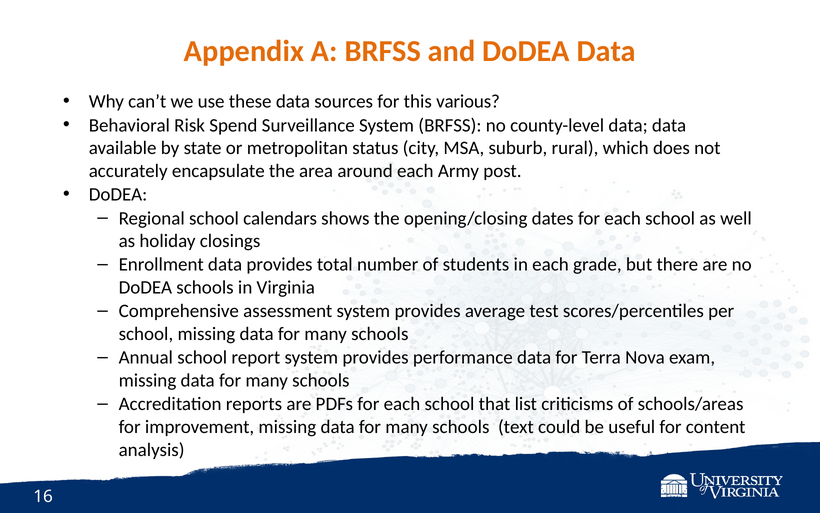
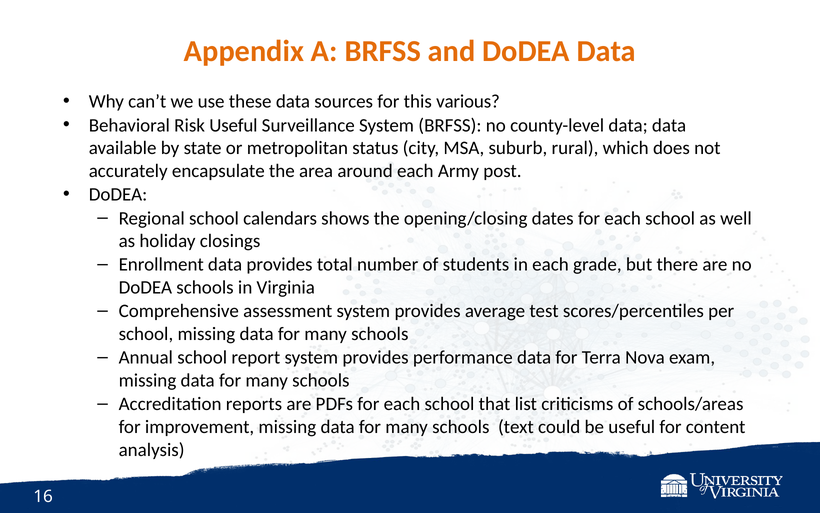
Risk Spend: Spend -> Useful (233, 125)
